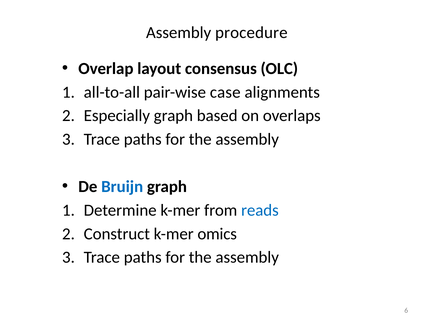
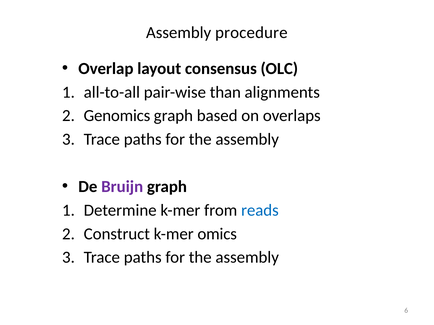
case: case -> than (225, 92)
Especially: Especially -> Genomics (117, 116)
Bruijn colour: blue -> purple (122, 187)
